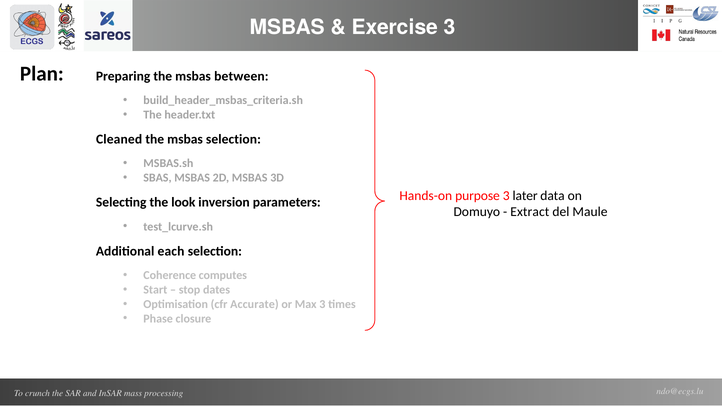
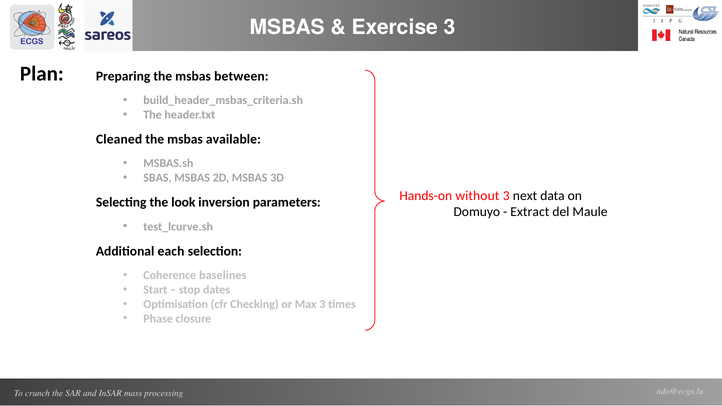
msbas selection: selection -> available (233, 139)
purpose: purpose -> without (477, 196)
later: later -> next (525, 196)
computes: computes -> baselines (223, 276)
Accurate: Accurate -> Checking (254, 304)
